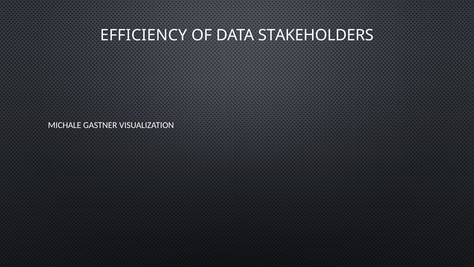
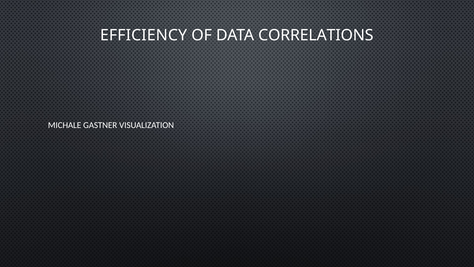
STAKEHOLDERS: STAKEHOLDERS -> CORRELATIONS (316, 35)
